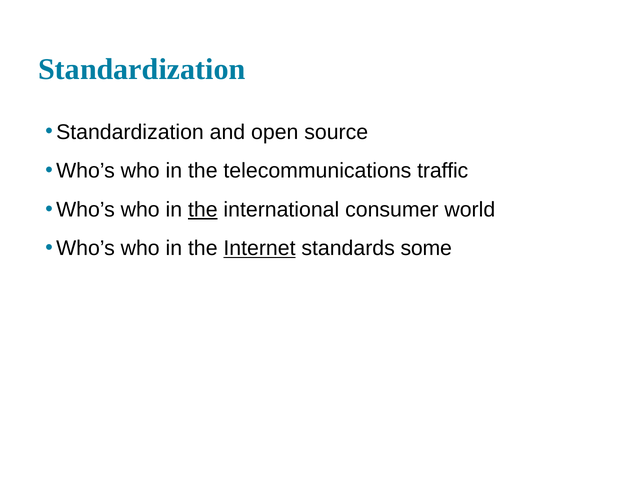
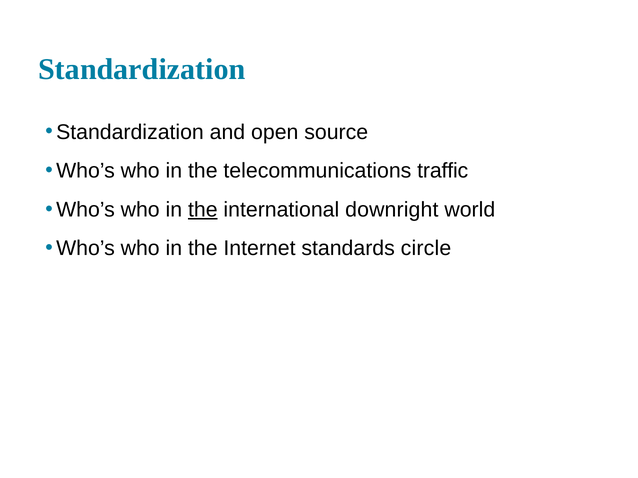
consumer: consumer -> downright (392, 210)
Internet underline: present -> none (259, 249)
some: some -> circle (426, 249)
